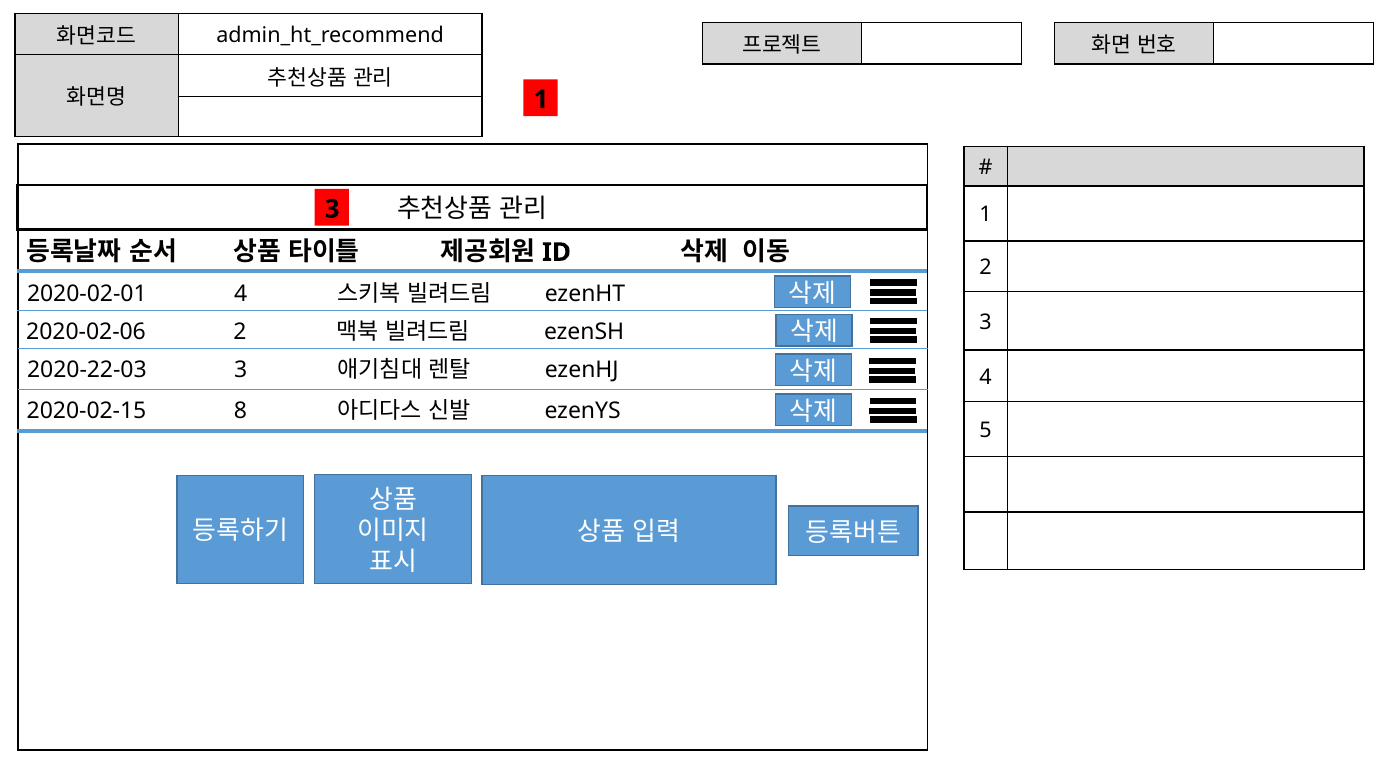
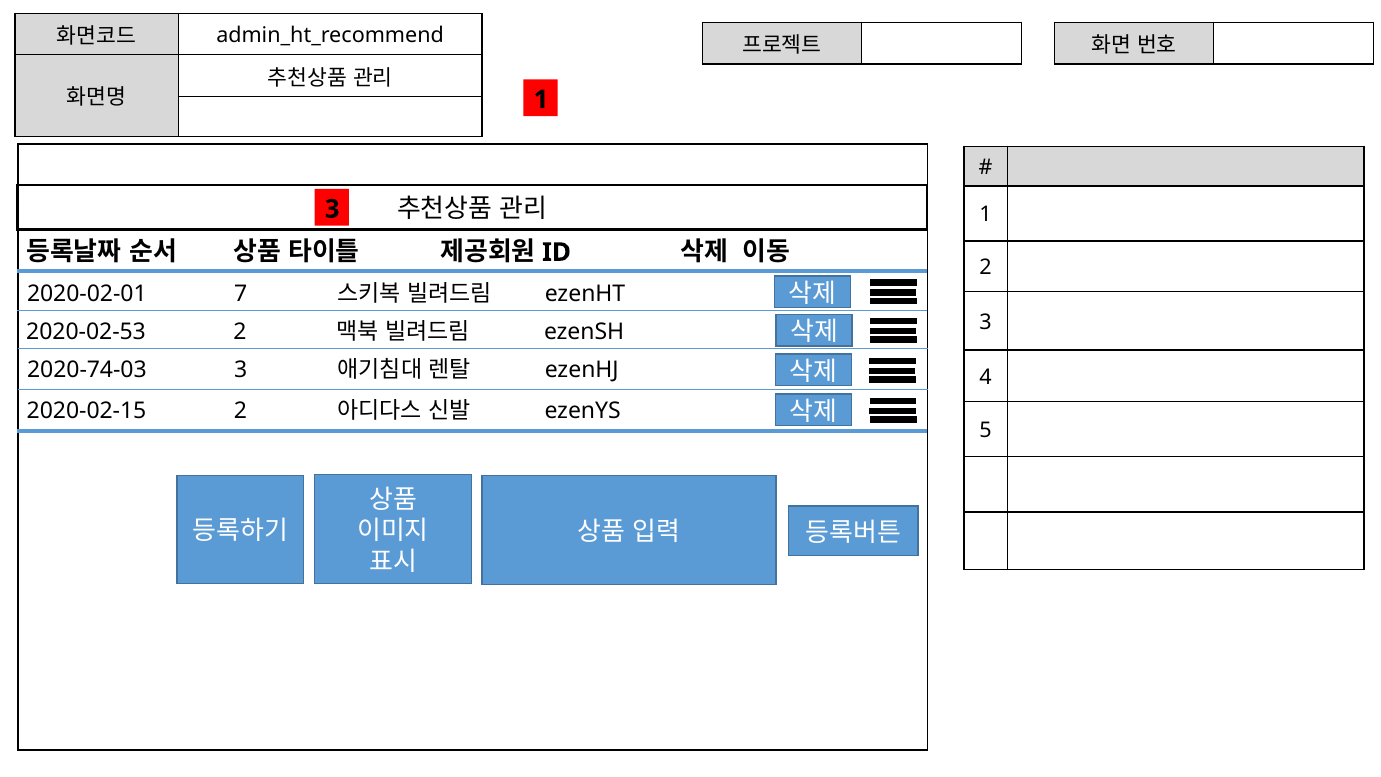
2020-02-01 4: 4 -> 7 (241, 293)
2020-02-06: 2020-02-06 -> 2020-02-53 (86, 331)
2020-22-03: 2020-22-03 -> 2020-74-03 (87, 370)
2020-02-15 8: 8 -> 2 (240, 411)
